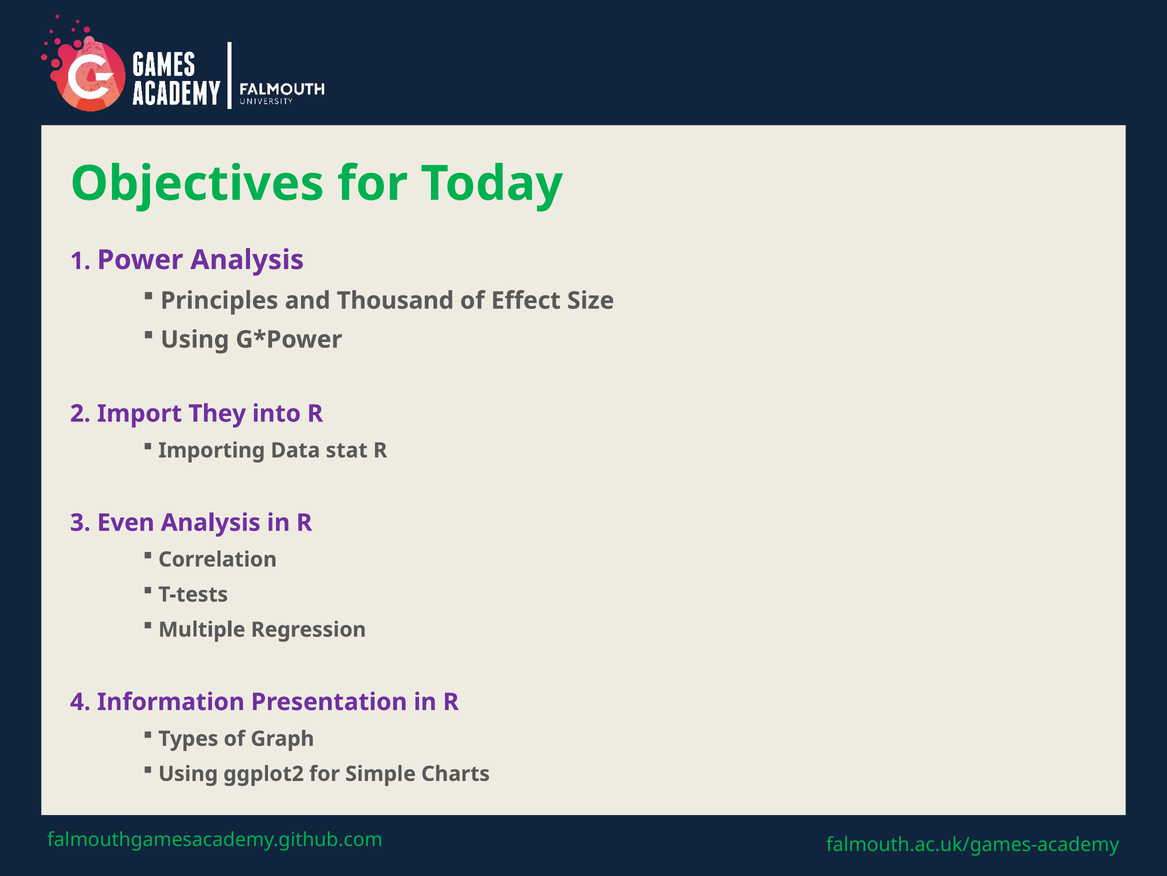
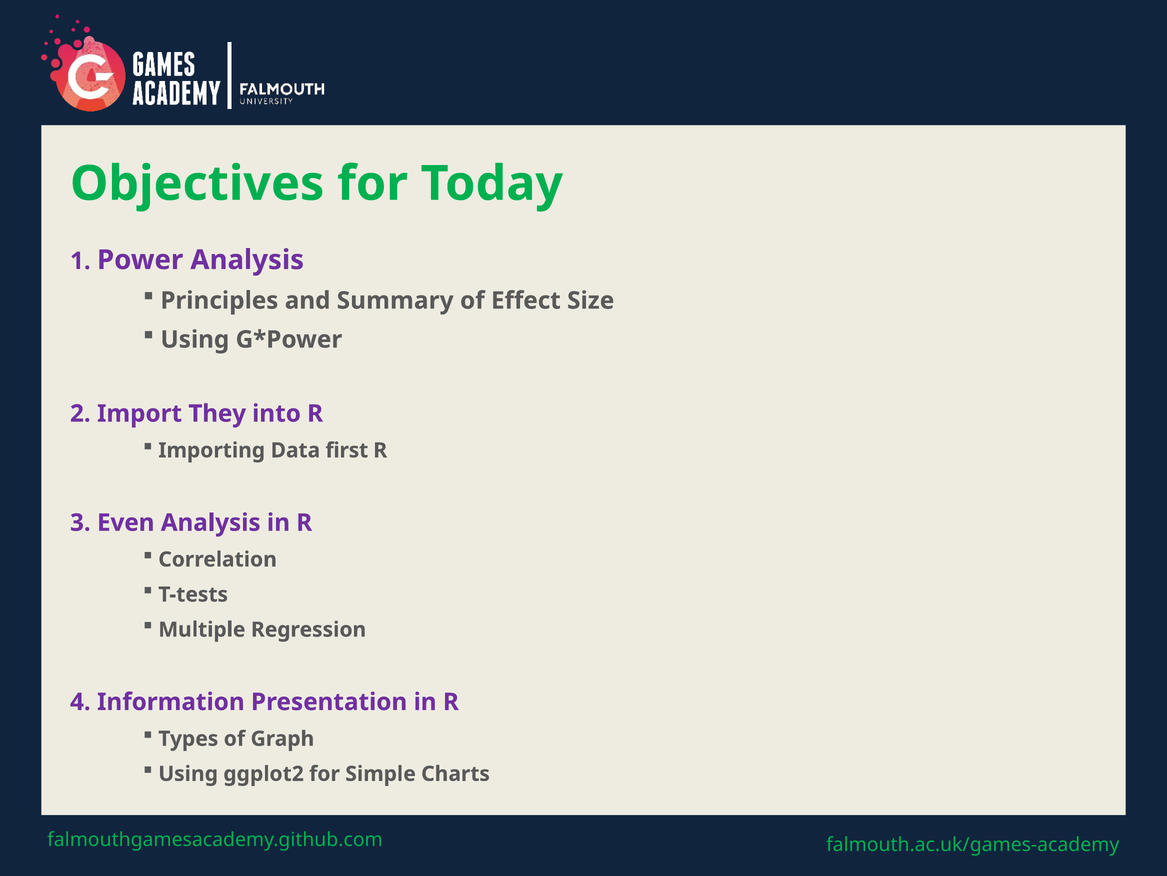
Thousand: Thousand -> Summary (395, 300)
stat: stat -> first (347, 450)
